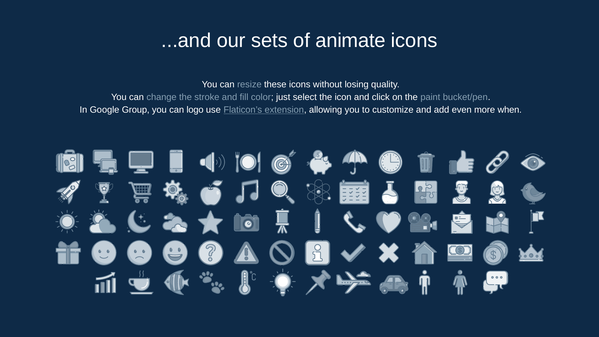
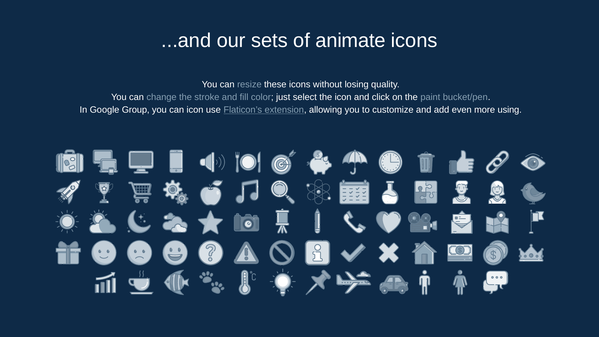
can logo: logo -> icon (195, 110)
when: when -> using (510, 110)
